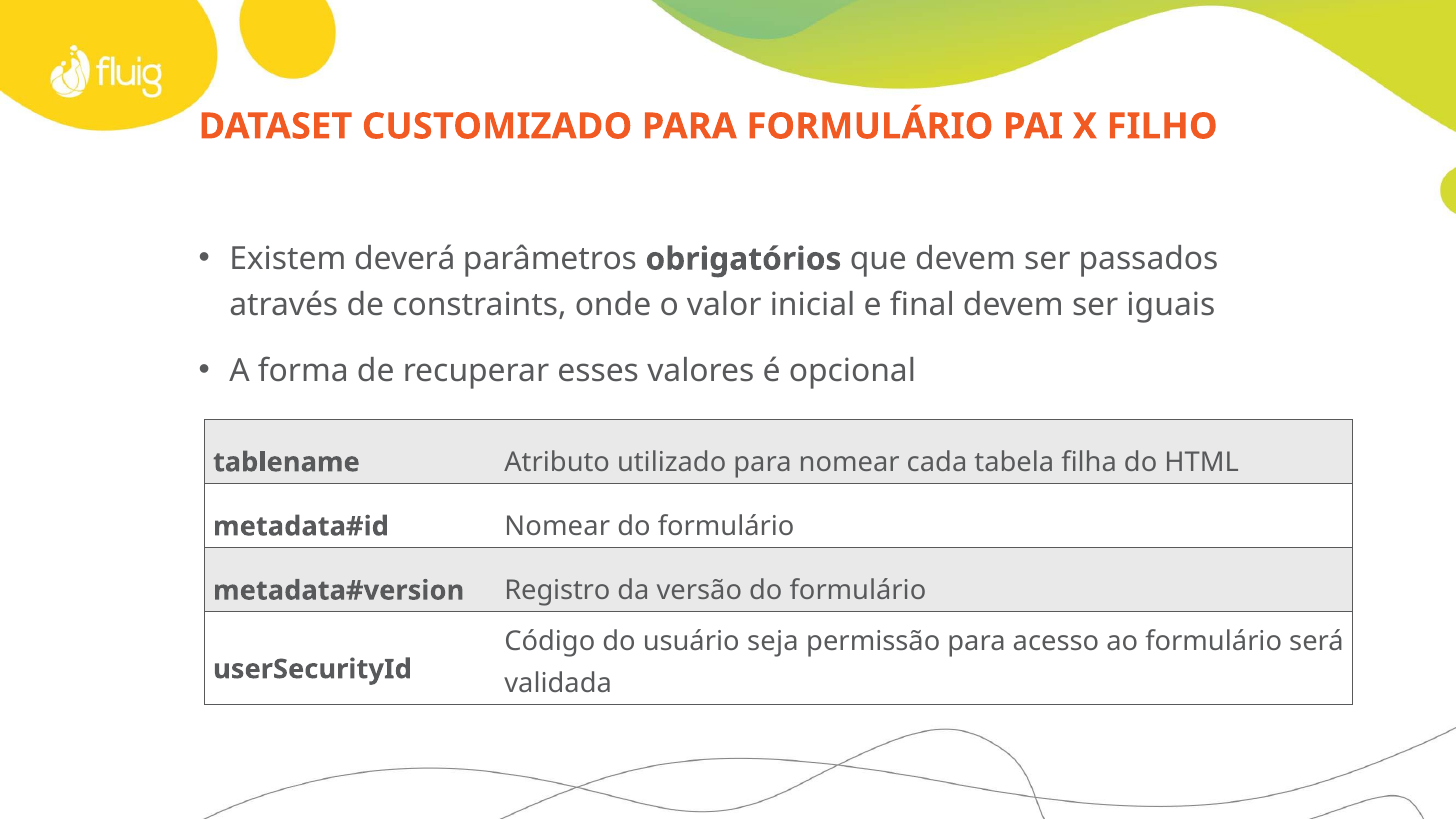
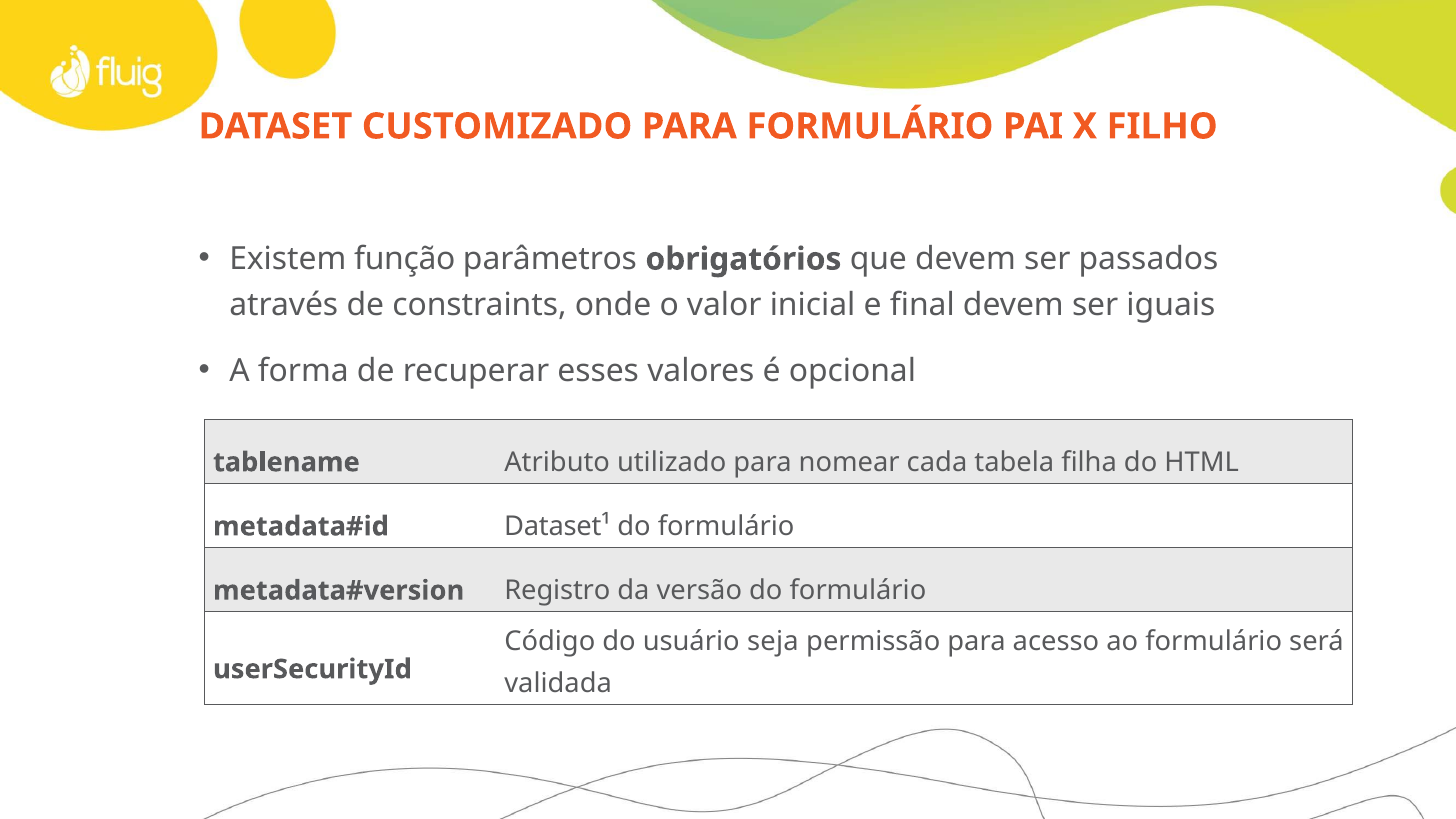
deverá: deverá -> função (405, 259)
Nomear: Nomear -> Dataset¹ (557, 527)
